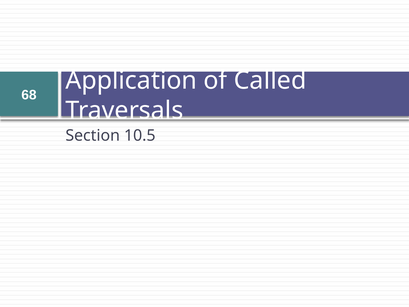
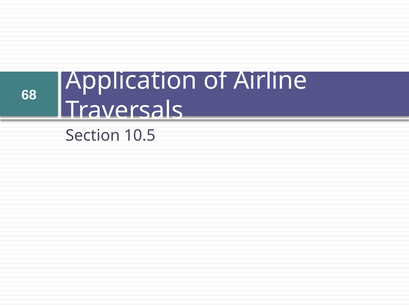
Called: Called -> Airline (270, 80)
